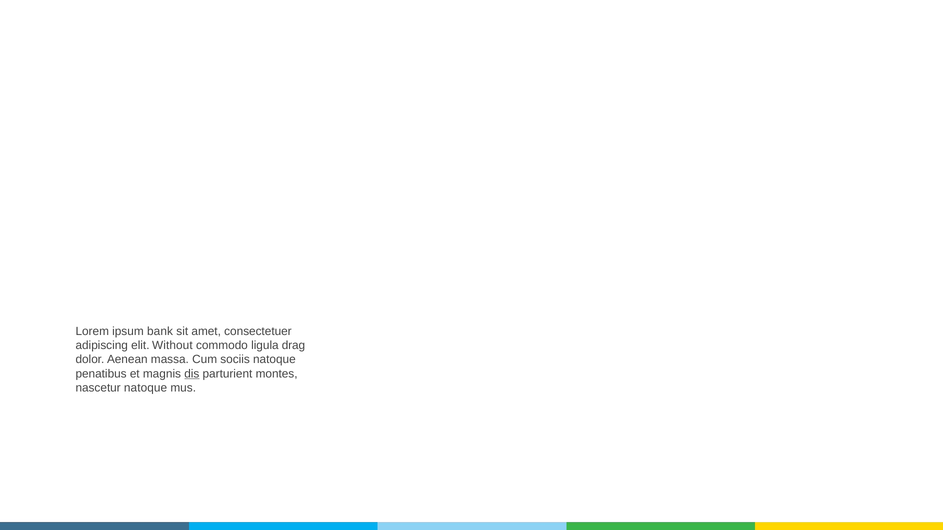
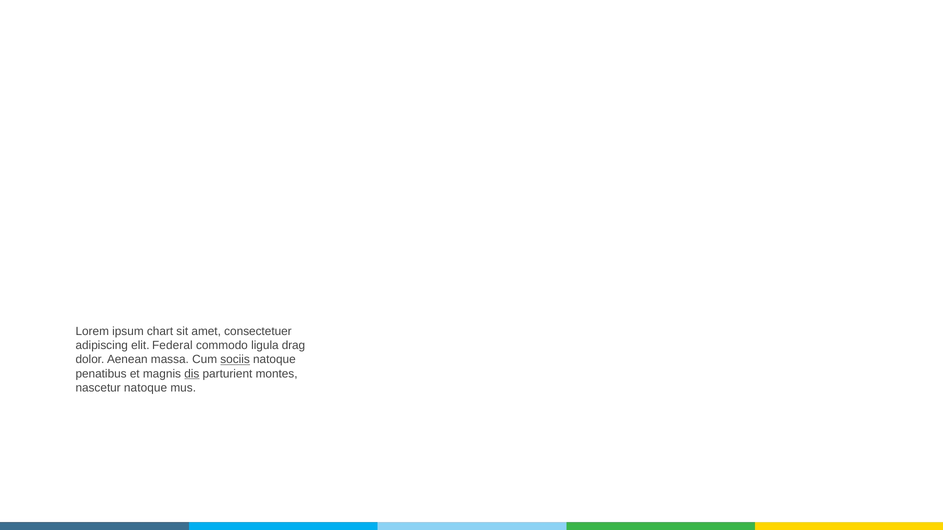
bank: bank -> chart (160, 332)
Without: Without -> Federal (172, 346)
sociis underline: none -> present (235, 360)
